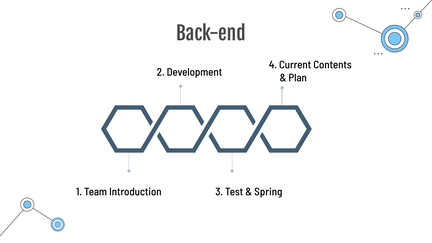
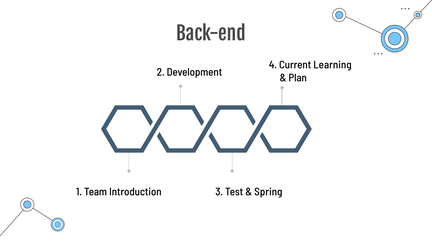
Contents: Contents -> Learning (332, 65)
